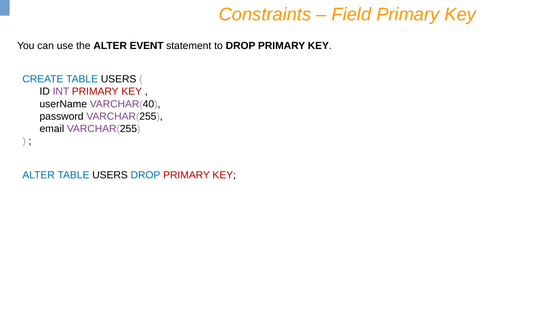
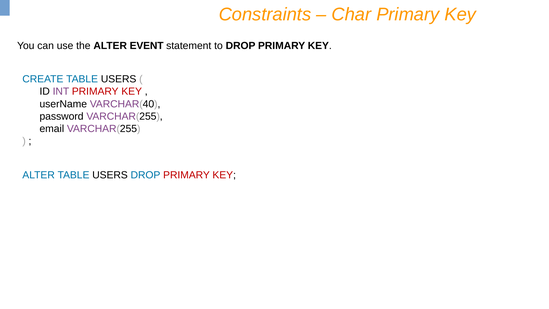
Field: Field -> Char (351, 14)
